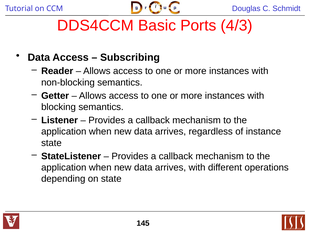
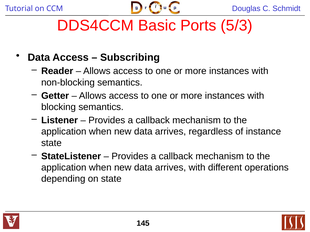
4/3: 4/3 -> 5/3 (237, 26)
